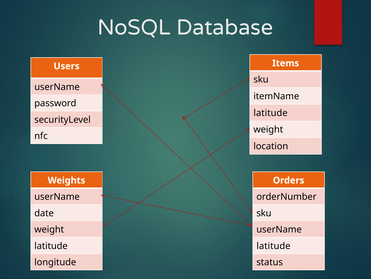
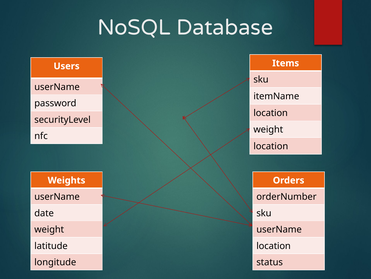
latitude: latitude -> location (271, 113)
latitude: latitude -> location (274, 245)
